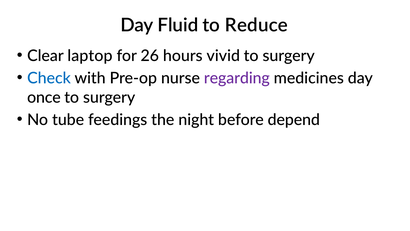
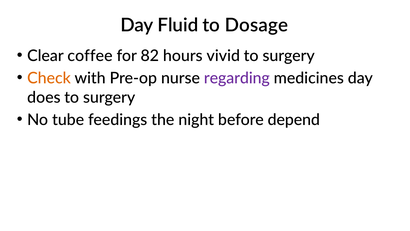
Reduce: Reduce -> Dosage (256, 25)
laptop: laptop -> coffee (90, 56)
26: 26 -> 82 (150, 56)
Check colour: blue -> orange (49, 78)
once: once -> does (44, 97)
